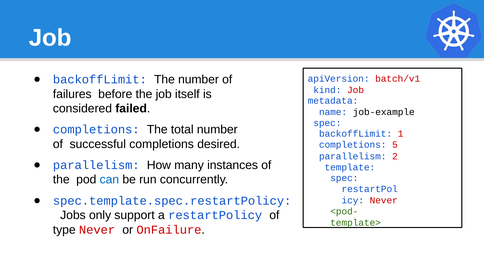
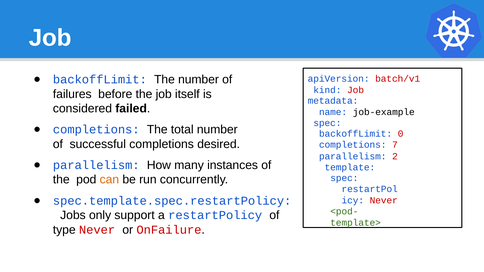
1: 1 -> 0 (401, 134)
5: 5 -> 7 (395, 145)
can colour: blue -> orange (109, 180)
